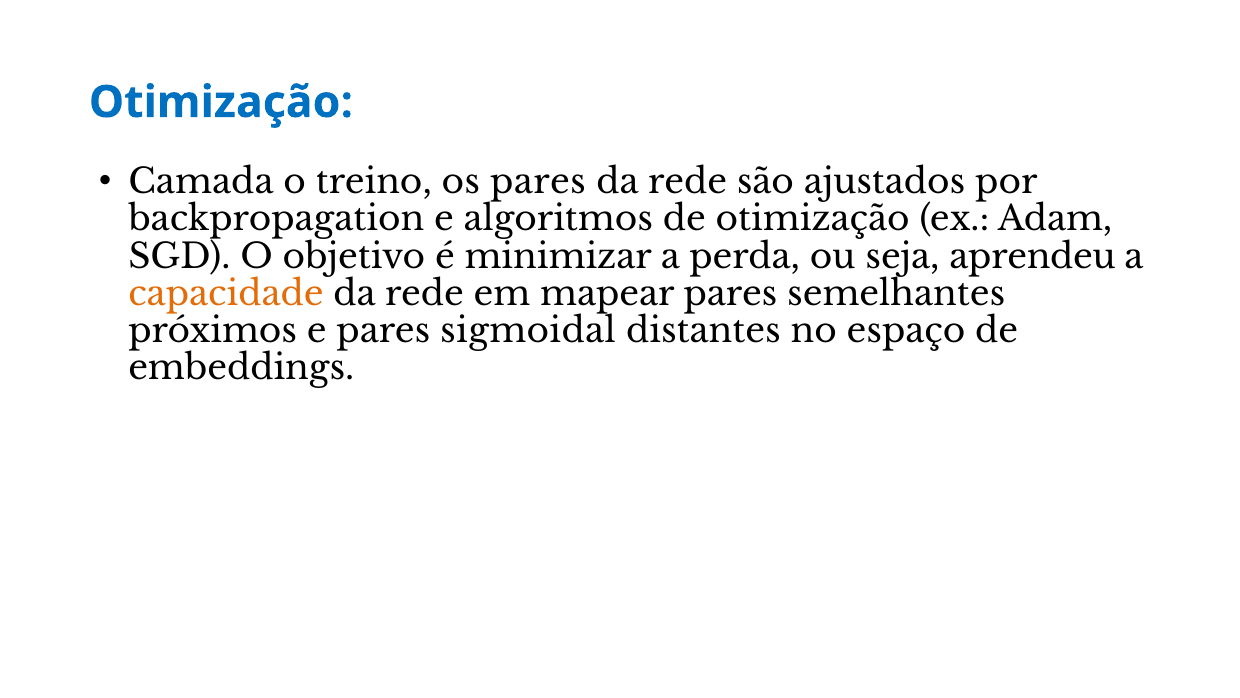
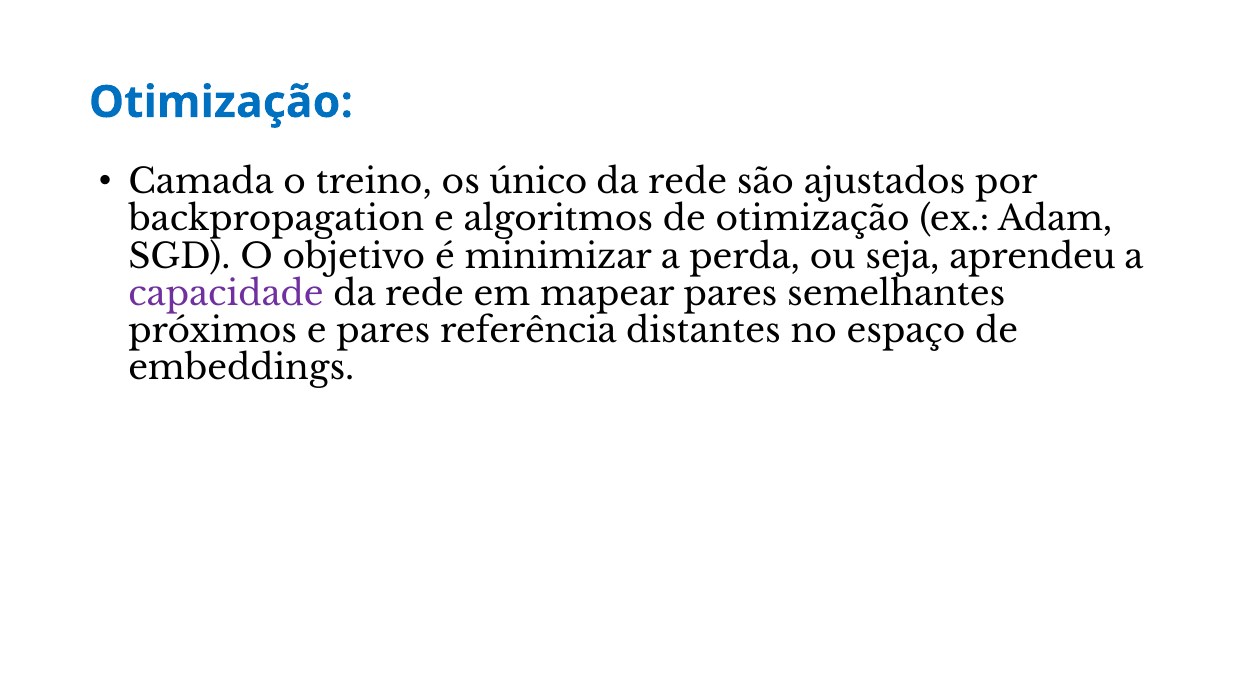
os pares: pares -> único (538, 182)
capacidade colour: orange -> purple (226, 294)
sigmoidal: sigmoidal -> referência (528, 331)
